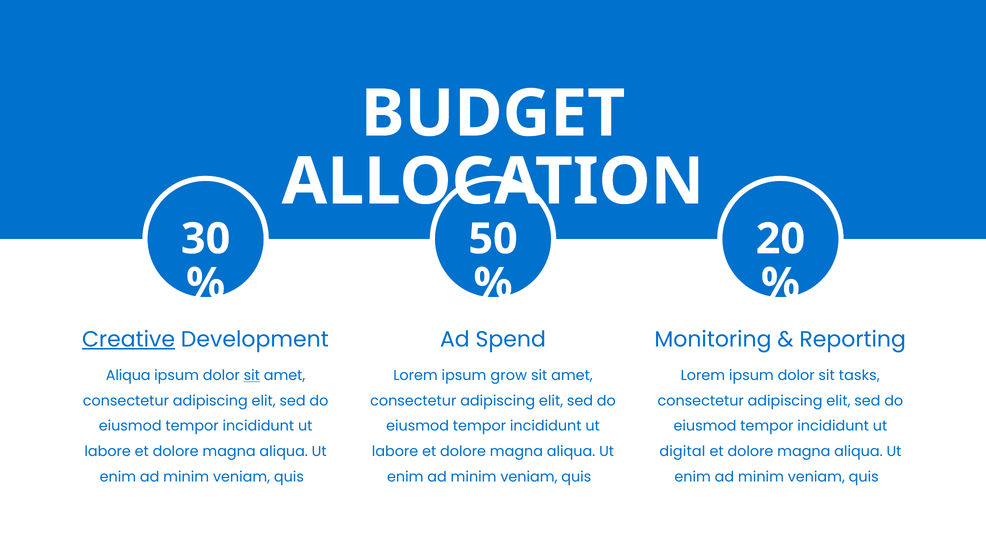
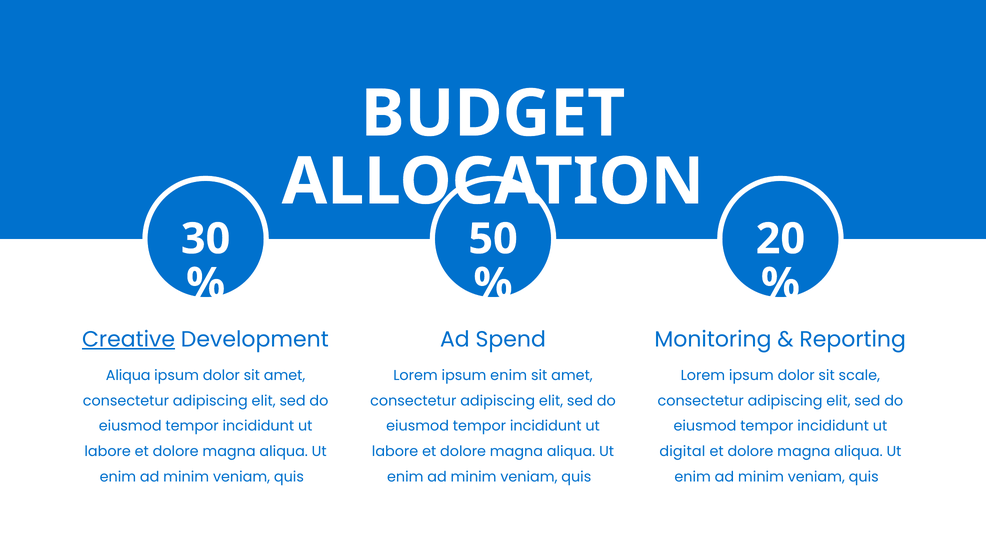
sit underline: present -> none (252, 375)
ipsum grow: grow -> enim (509, 375)
tasks: tasks -> scale (859, 375)
